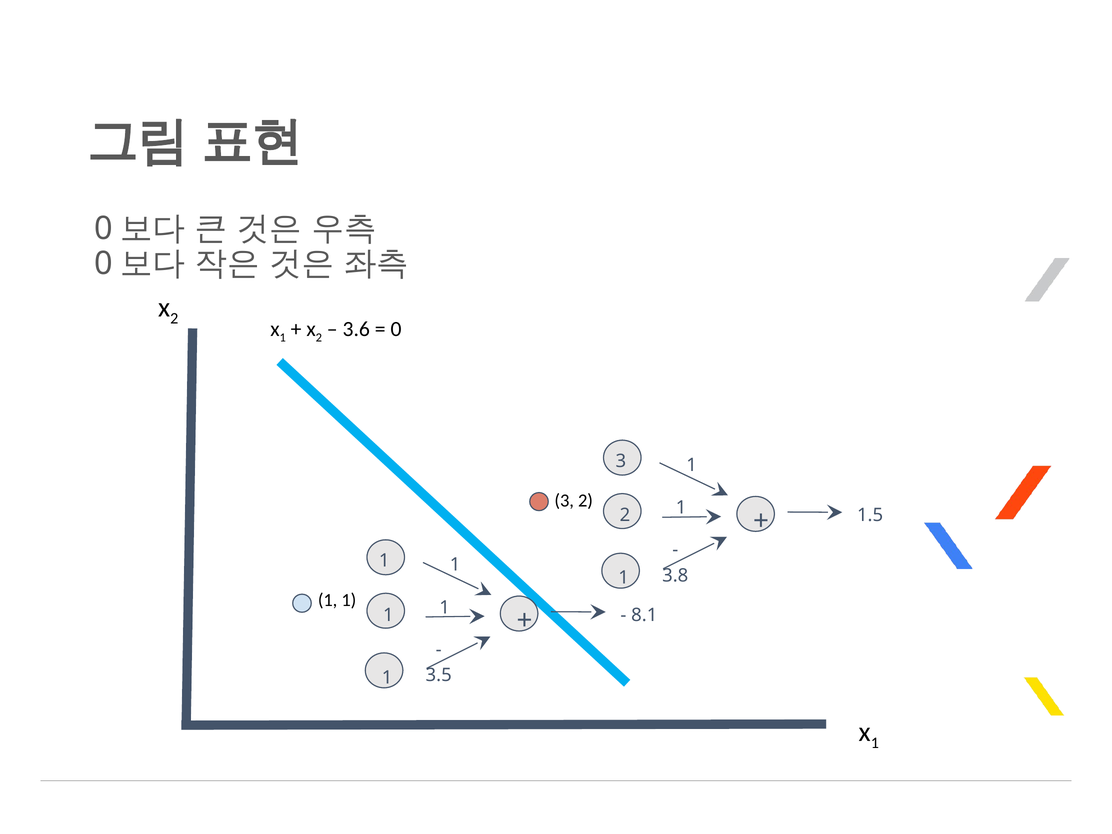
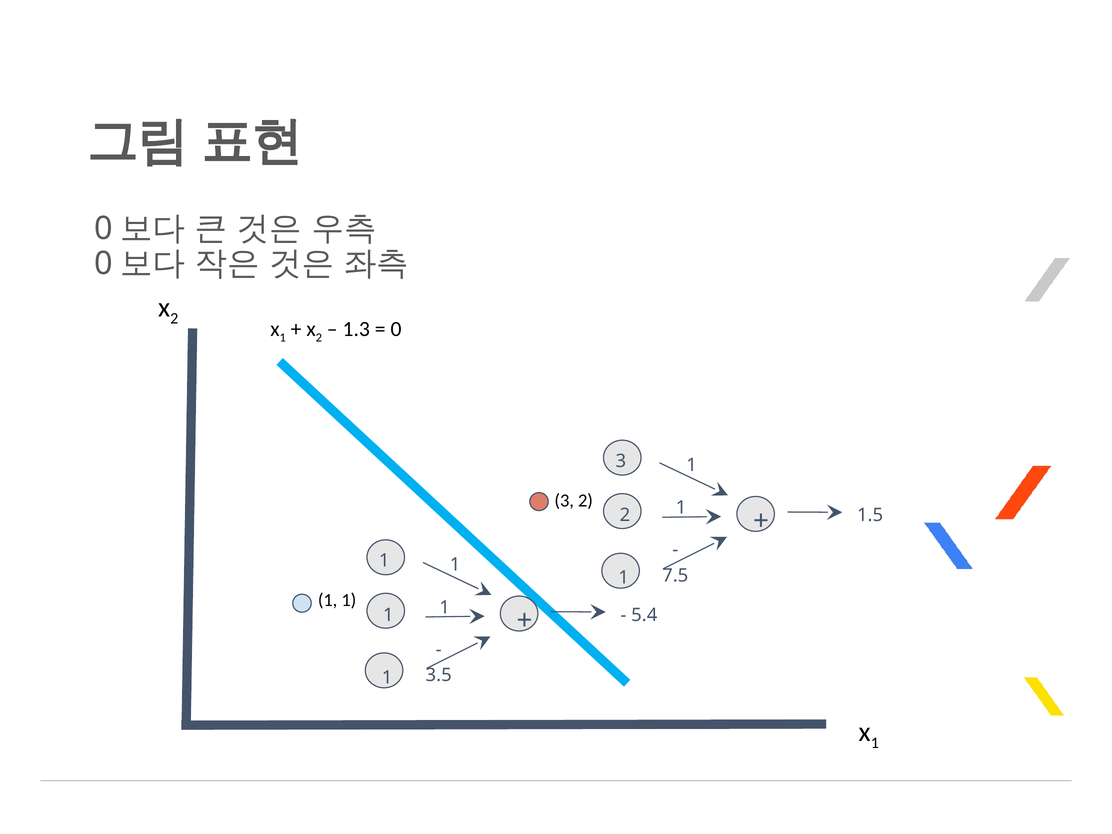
3.6: 3.6 -> 1.3 (356, 329)
3.8: 3.8 -> 7.5 (675, 575)
8.1: 8.1 -> 5.4 (644, 615)
